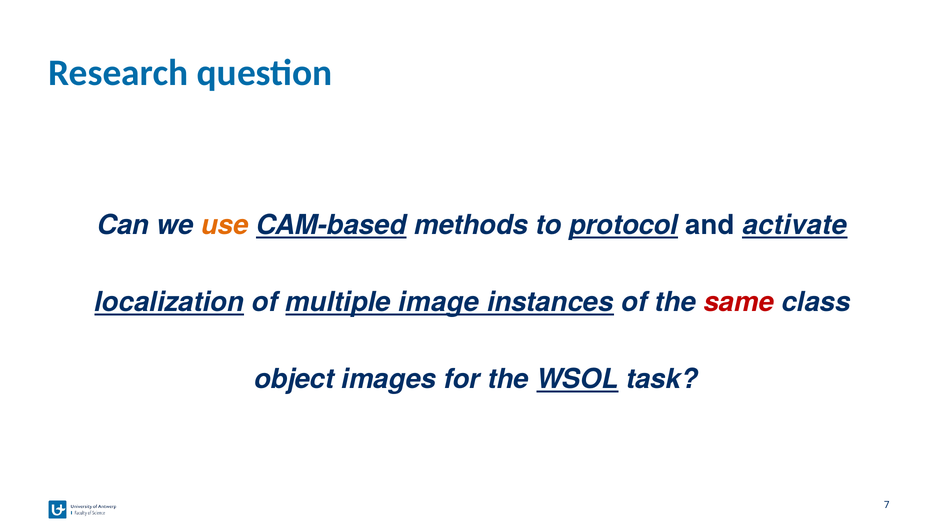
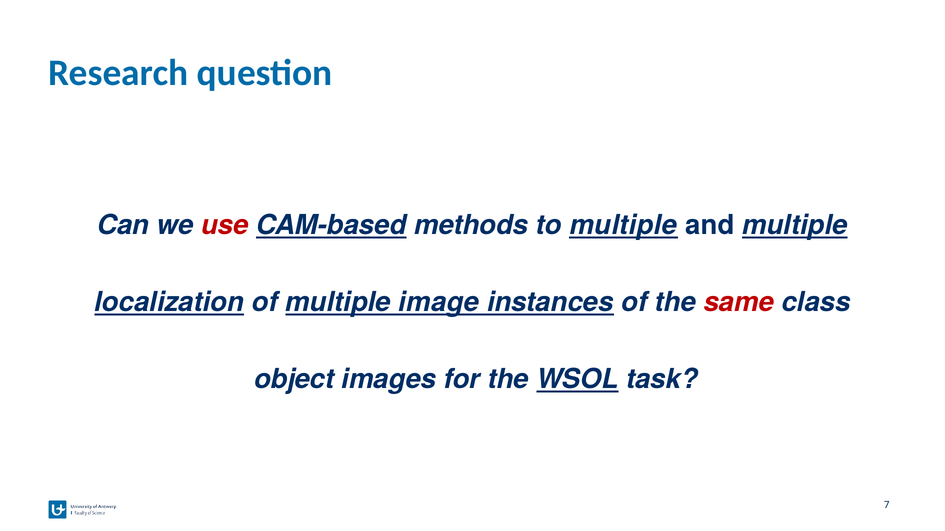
use colour: orange -> red (225, 225)
to protocol: protocol -> multiple (623, 225)
and activate: activate -> multiple (795, 225)
